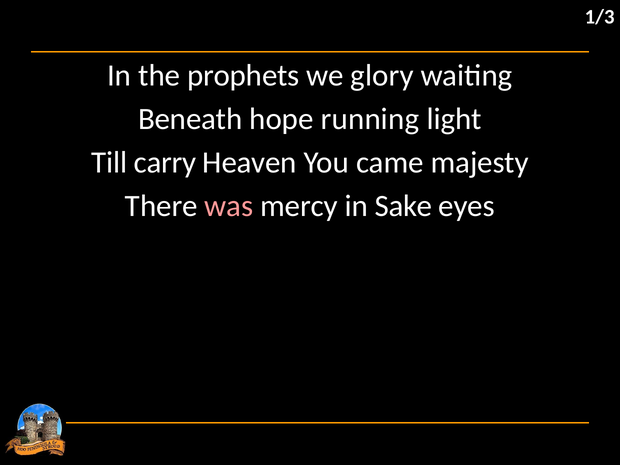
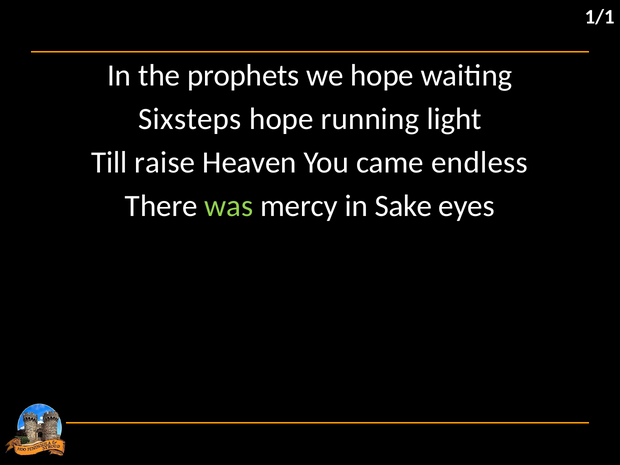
1/3: 1/3 -> 1/1 (600, 17)
we glory: glory -> hope (382, 76)
Beneath: Beneath -> Sixsteps (190, 119)
carry: carry -> raise (165, 163)
majesty: majesty -> endless (480, 163)
was colour: pink -> light green (229, 206)
